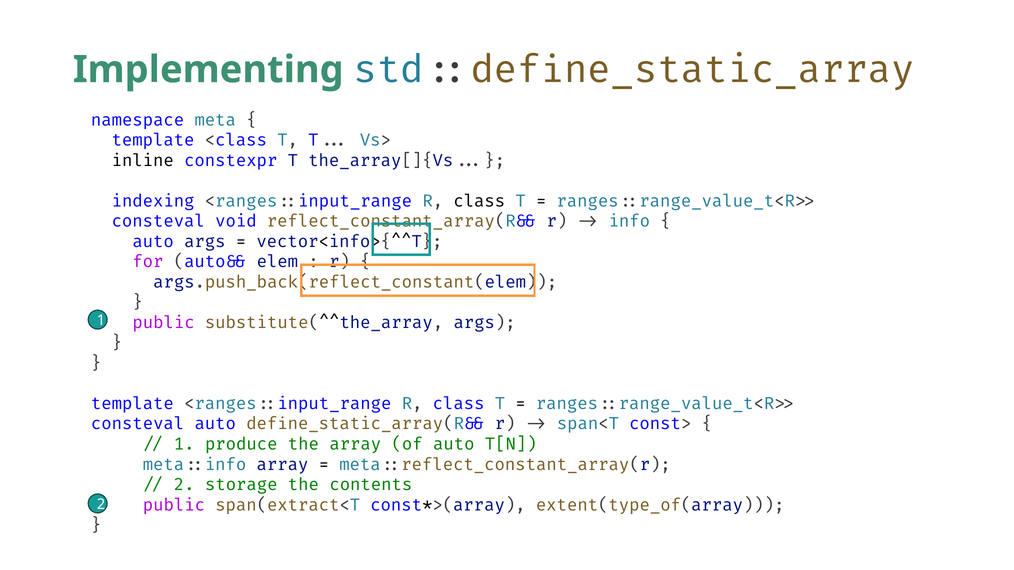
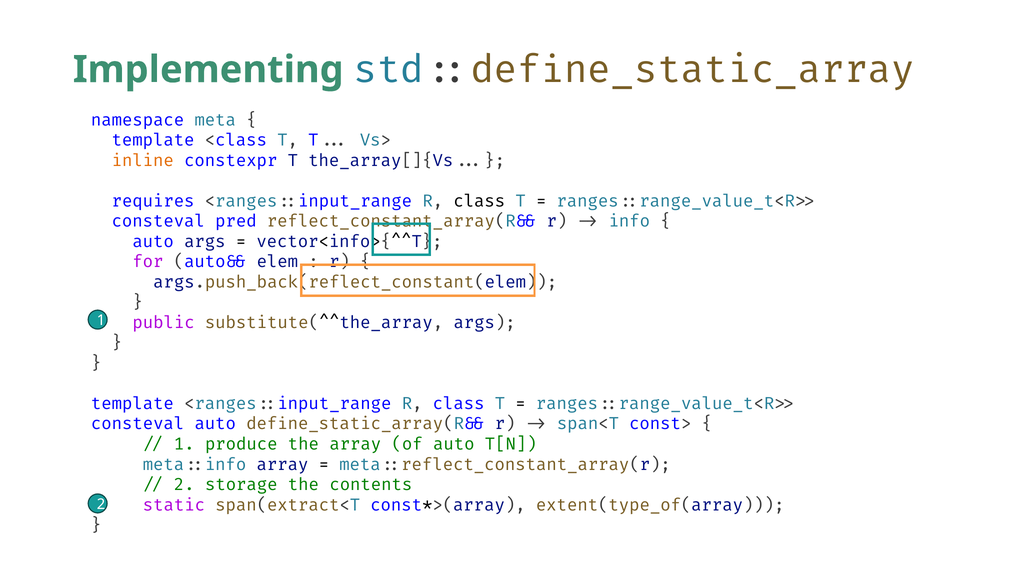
inline colour: black -> orange (143, 161)
indexing: indexing -> requires (153, 201)
void: void -> pred (236, 221)
public: public -> static (174, 505)
